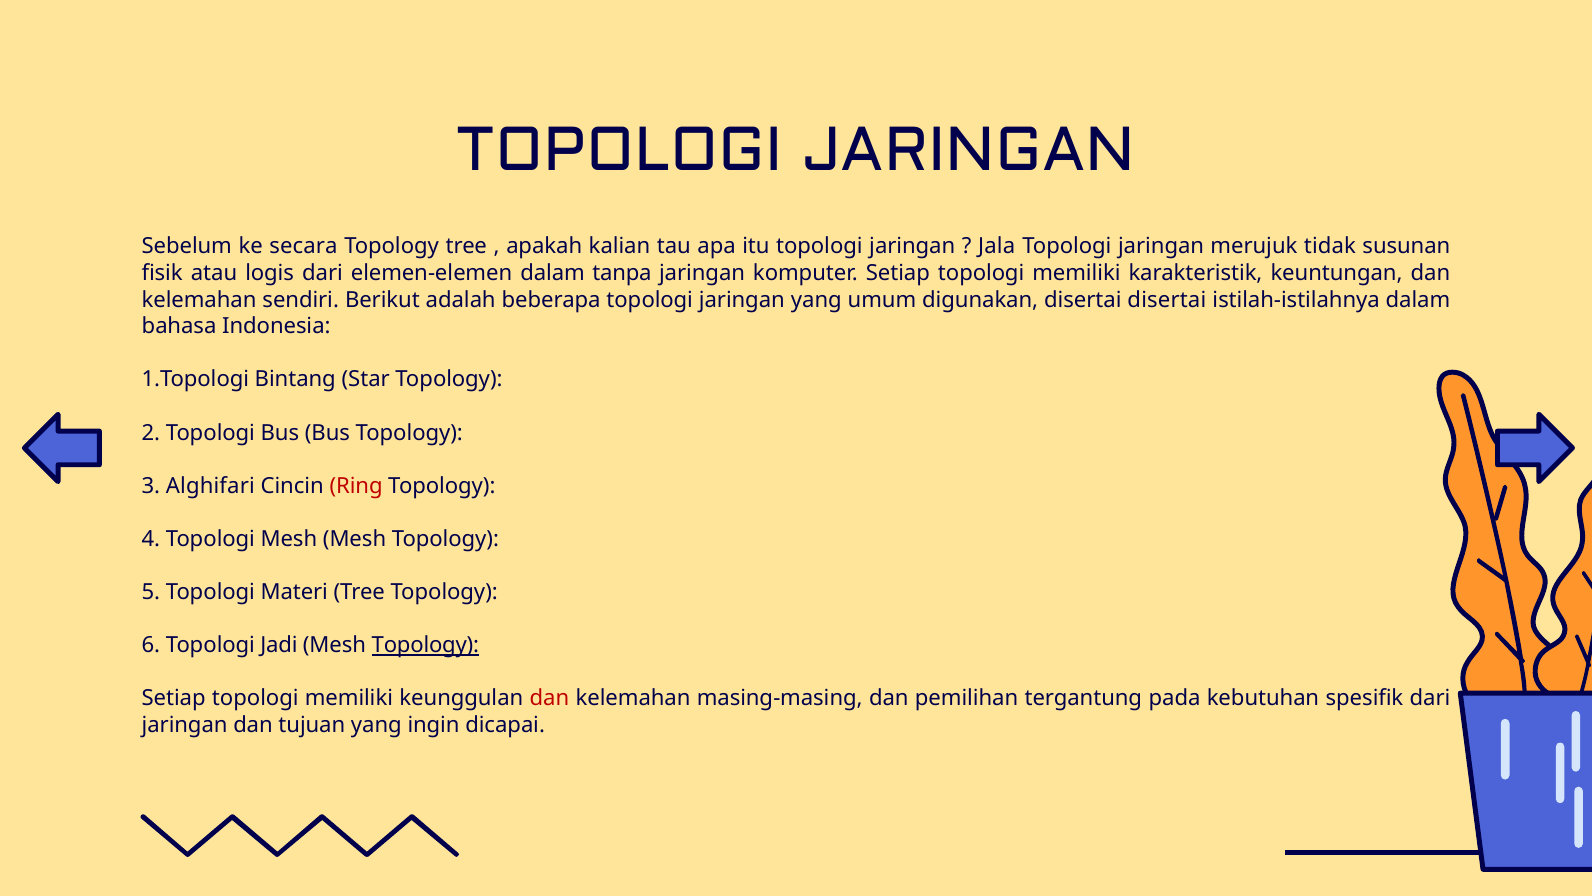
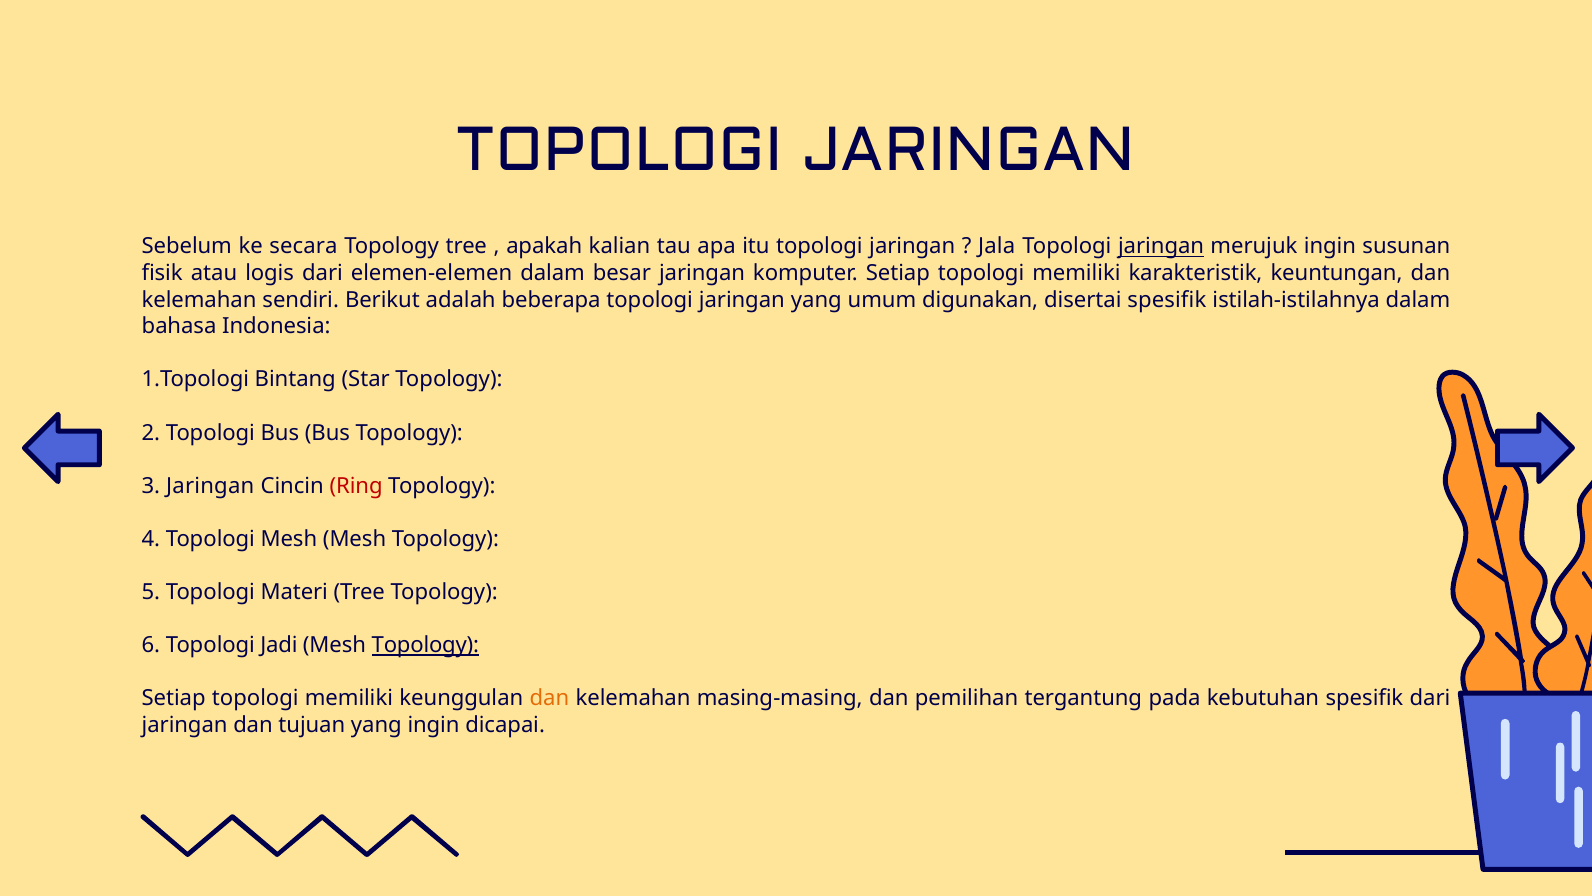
jaringan underline: none -> present (1161, 247)
merujuk tidak: tidak -> ingin (1330, 247)
tanpa: tanpa -> besar (622, 273)
disertai disertai: disertai -> spesifik (1167, 300)
3 Alghifari: Alghifari -> Jaringan (210, 486)
dan colour: red -> orange (549, 698)
